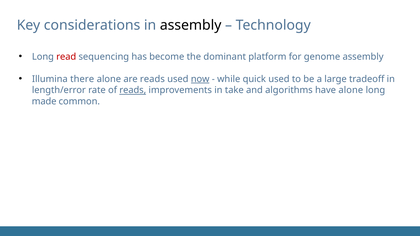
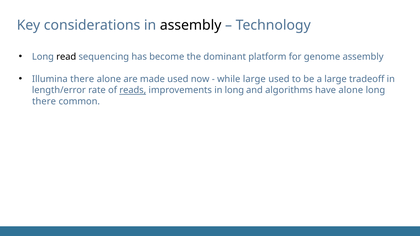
read colour: red -> black (66, 57)
are reads: reads -> made (152, 79)
now underline: present -> none (200, 79)
while quick: quick -> large (254, 79)
in take: take -> long (234, 90)
made: made -> there (44, 102)
